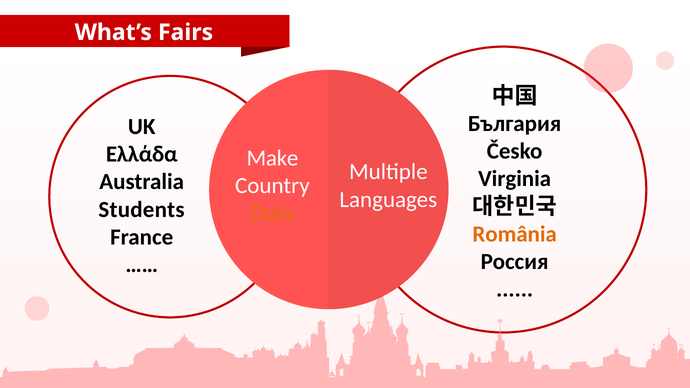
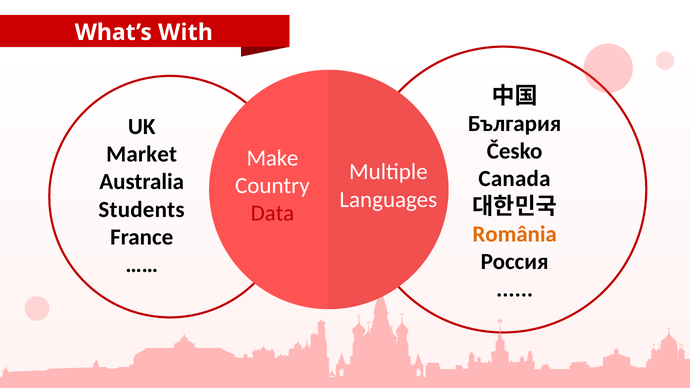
Fairs: Fairs -> With (185, 32)
Ελλάδα: Ελλάδα -> Market (142, 154)
Virginia: Virginia -> Canada (514, 179)
Data colour: orange -> red (272, 213)
